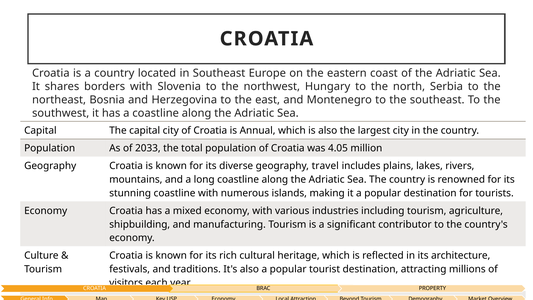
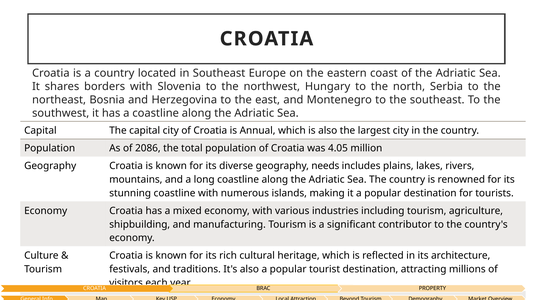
2033: 2033 -> 2086 (148, 148)
travel: travel -> needs (325, 166)
